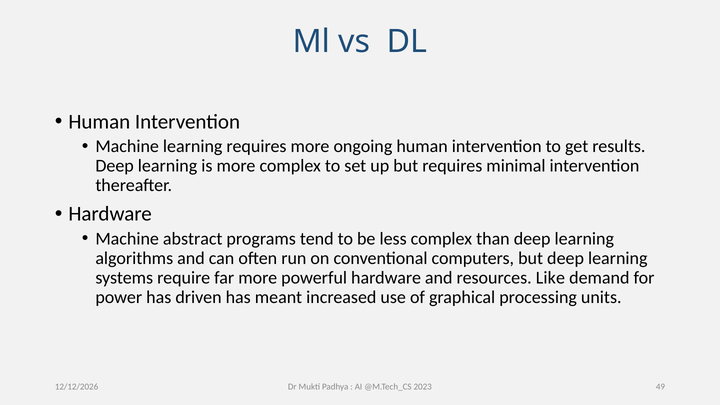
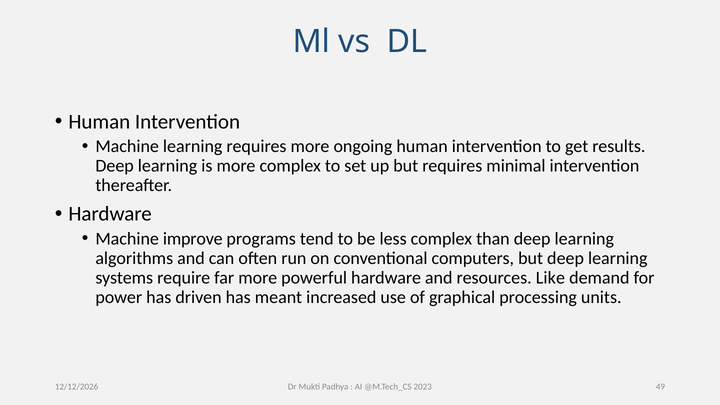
abstract: abstract -> improve (193, 239)
